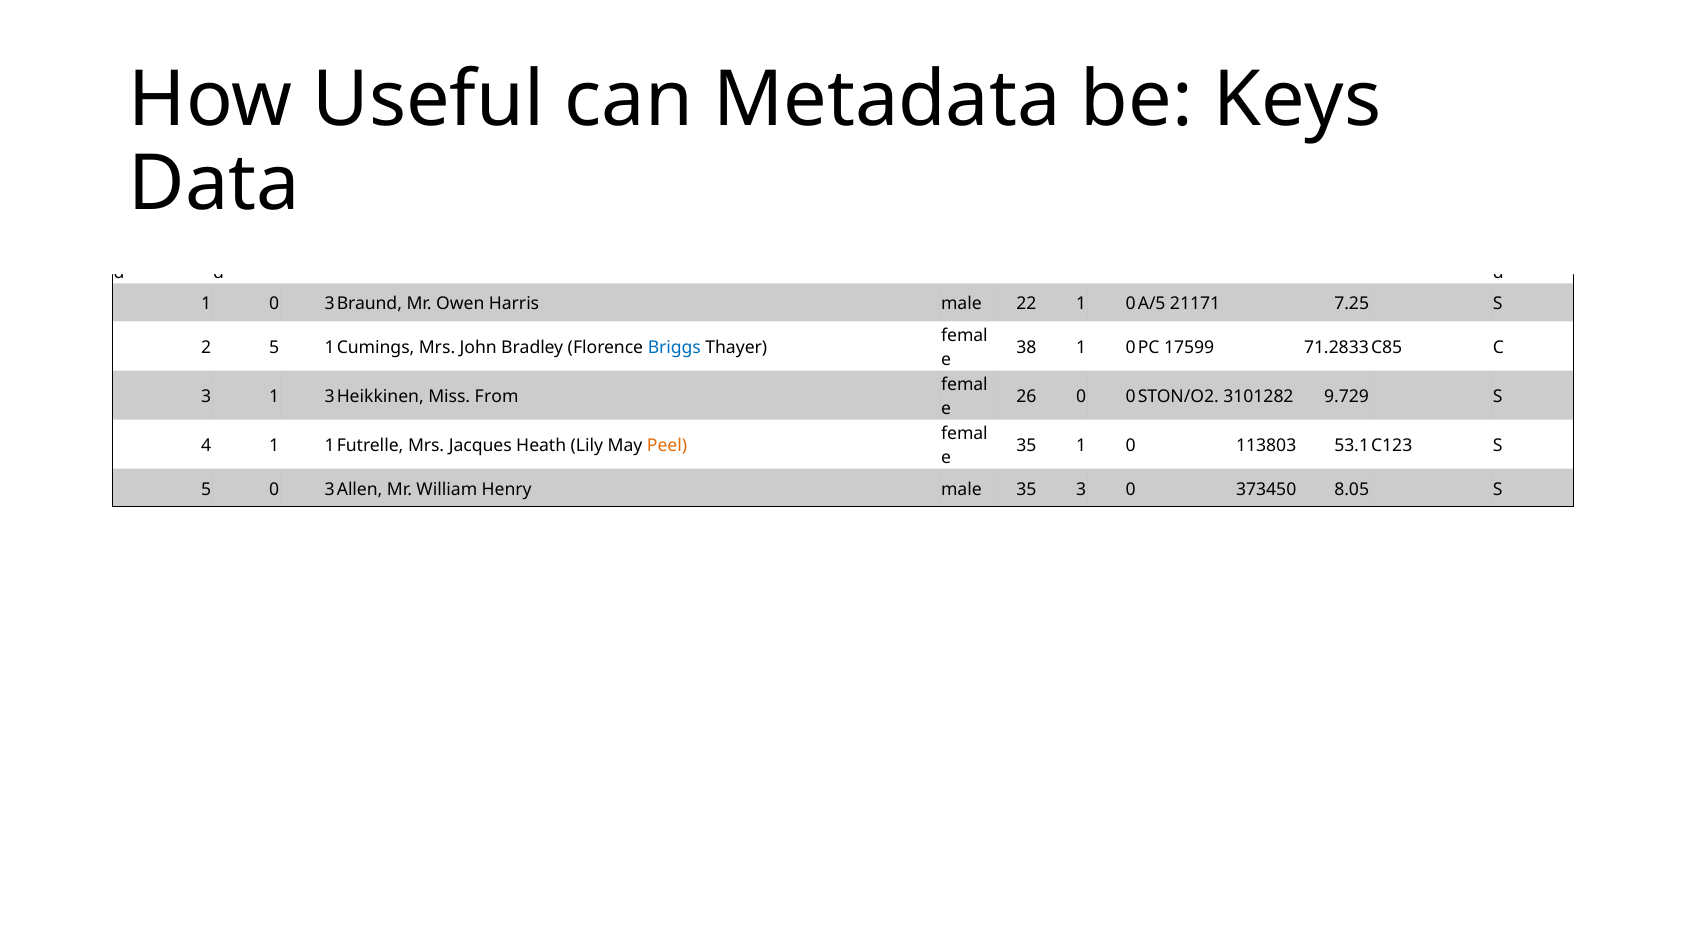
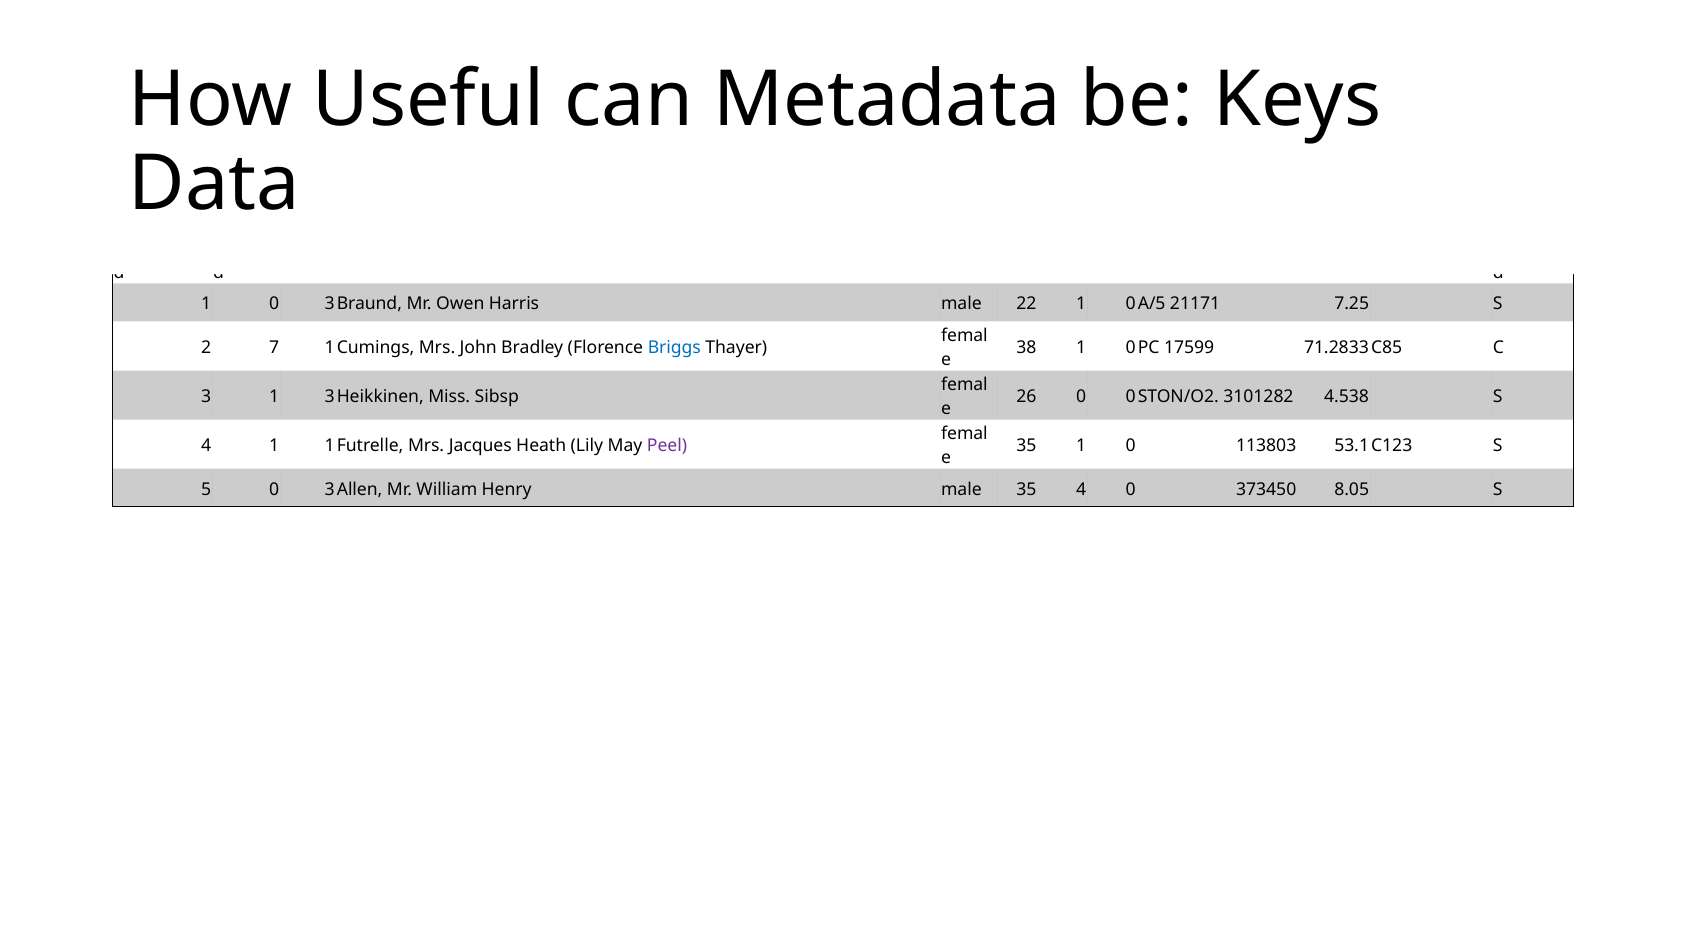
2 5: 5 -> 7 (274, 347)
From: From -> Sibsp (497, 396)
9.729: 9.729 -> 4.538 (1347, 396)
Peel colour: orange -> purple (667, 445)
35 3: 3 -> 4 (1081, 489)
